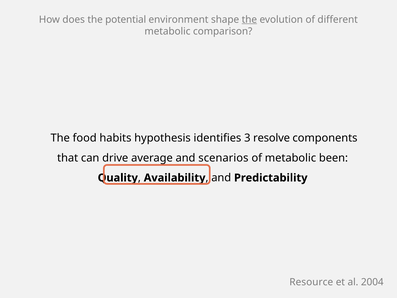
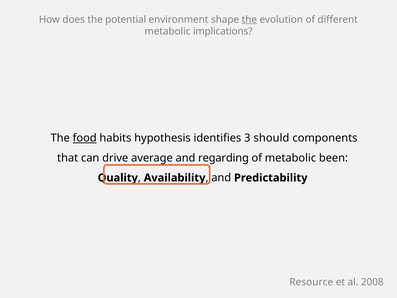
comparison: comparison -> implications (223, 31)
food underline: none -> present (85, 138)
resolve: resolve -> should (271, 138)
scenarios: scenarios -> regarding (224, 158)
2004: 2004 -> 2008 (372, 282)
